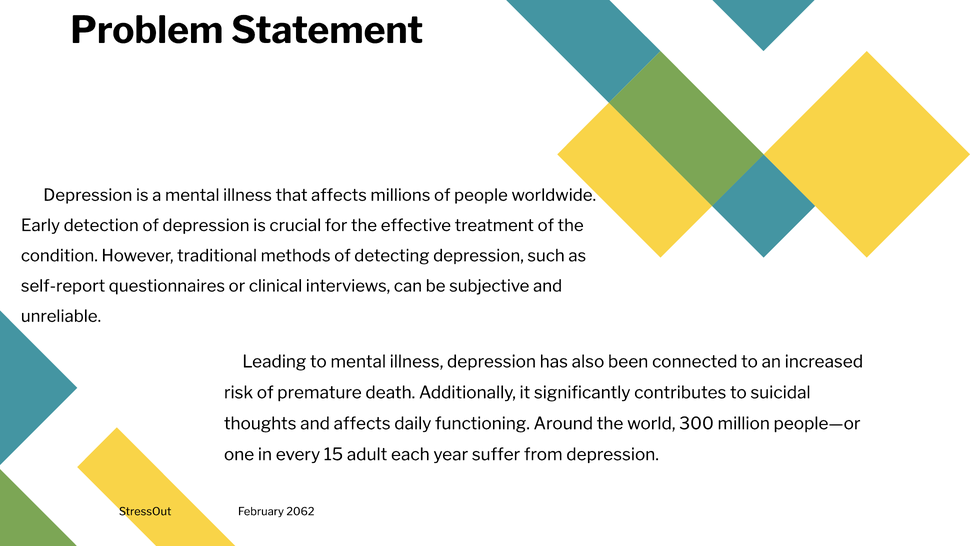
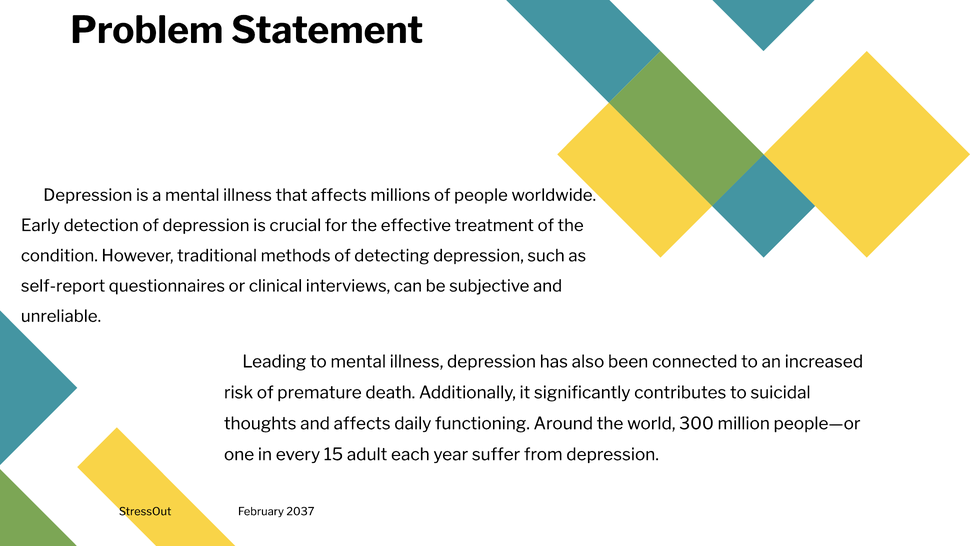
2062: 2062 -> 2037 (300, 511)
